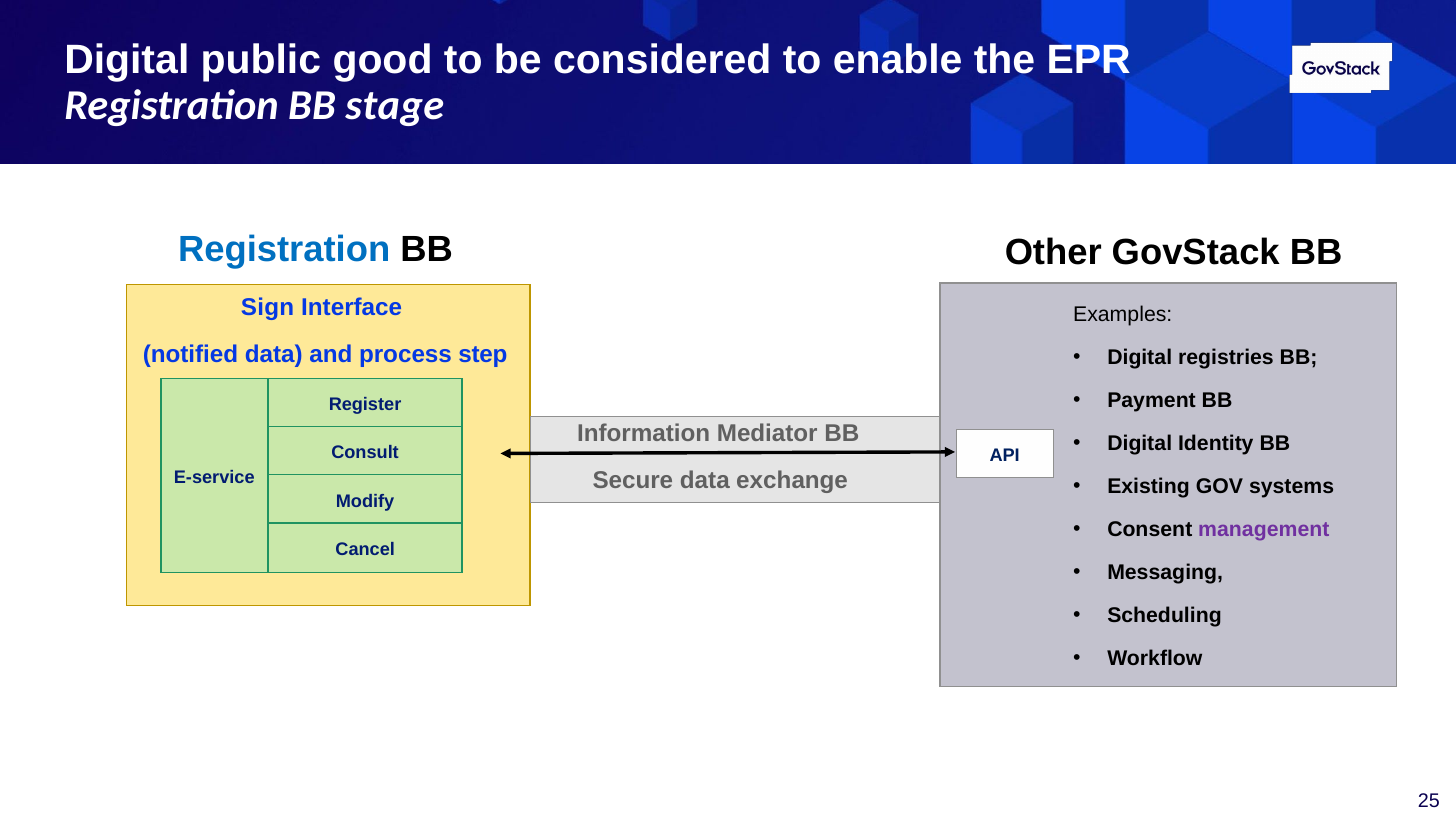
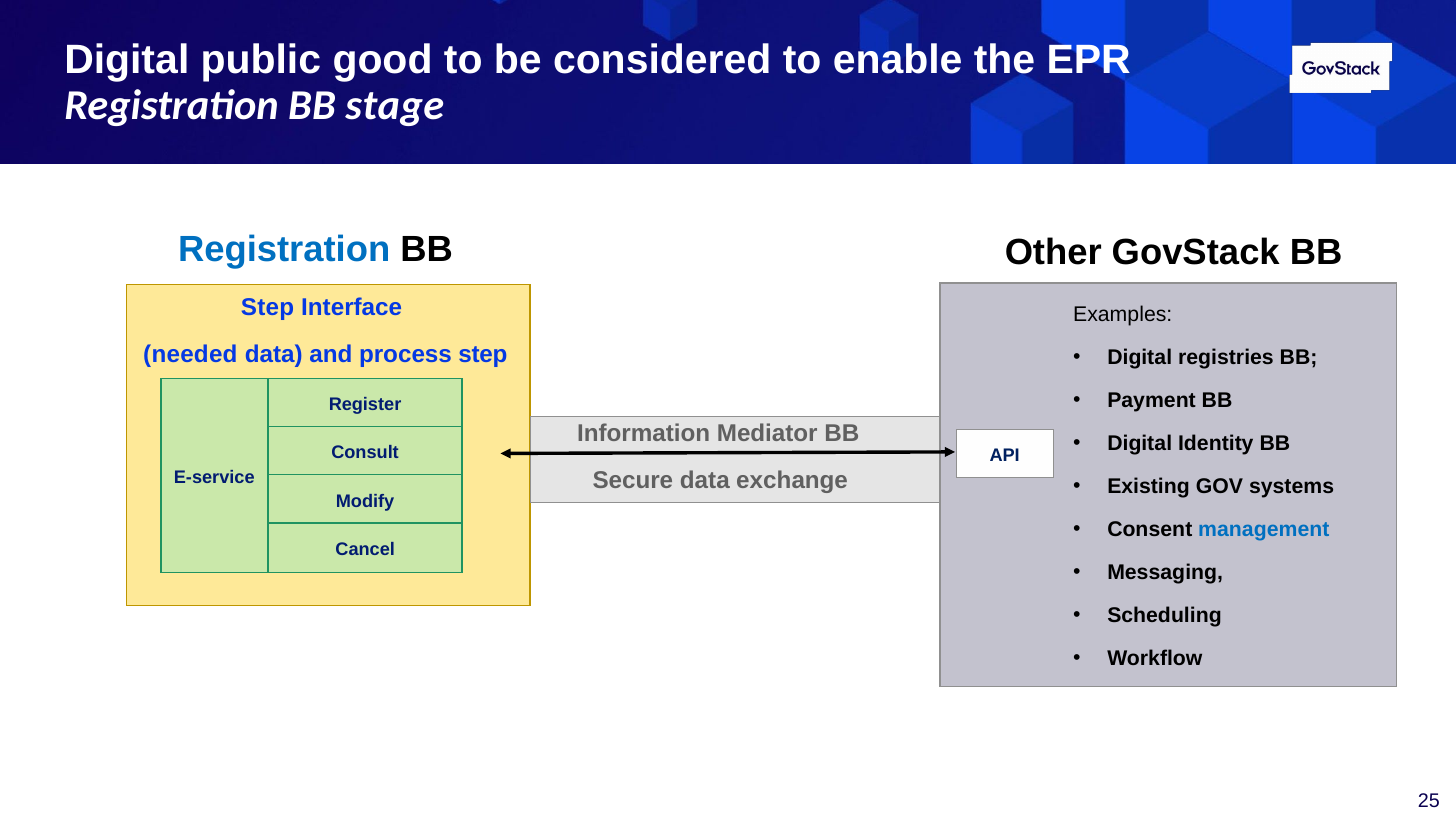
Sign: Sign -> Step (268, 308)
notified: notified -> needed (190, 355)
management colour: purple -> blue (1264, 530)
